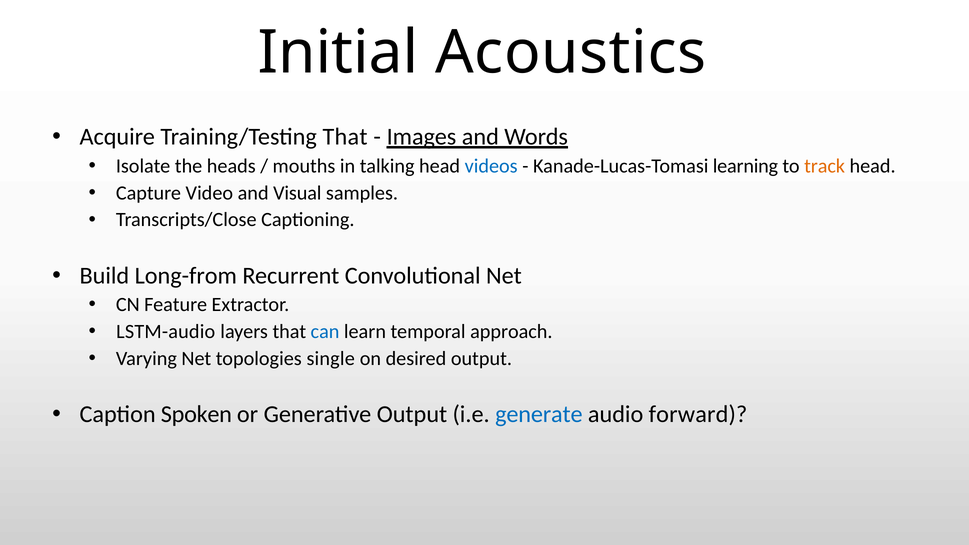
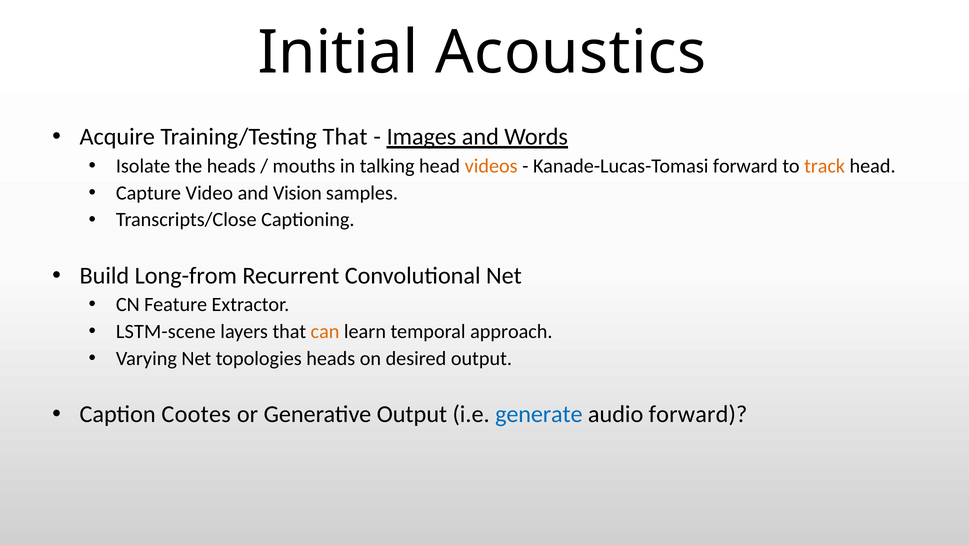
videos colour: blue -> orange (491, 166)
Kanade-Lucas-Tomasi learning: learning -> forward (745, 166)
Visual: Visual -> Vision (297, 193)
LSTM-audio: LSTM-audio -> LSTM-scene (166, 332)
can colour: blue -> orange (325, 332)
topologies single: single -> heads (331, 358)
Spoken: Spoken -> Cootes (196, 414)
